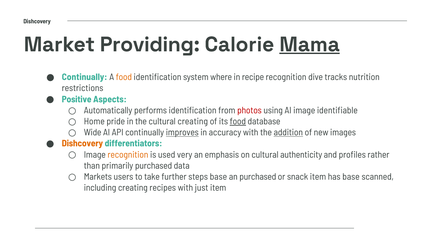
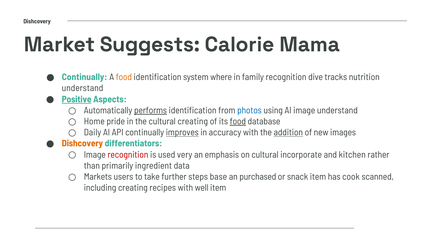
Providing: Providing -> Suggests (150, 44)
Mama underline: present -> none (310, 44)
recipe: recipe -> family (253, 77)
restrictions: restrictions -> understand (83, 88)
Positive underline: none -> present (77, 99)
performs underline: none -> present (150, 110)
photos colour: red -> blue (249, 110)
image identifiable: identifiable -> understand (337, 110)
Wide: Wide -> Daily (93, 132)
recognition colour: orange -> red (128, 154)
authenticity: authenticity -> incorporate (301, 154)
profiles: profiles -> kitchen (352, 154)
primarily purchased: purchased -> ingredient (153, 165)
has base: base -> cook (351, 177)
just: just -> well (202, 188)
